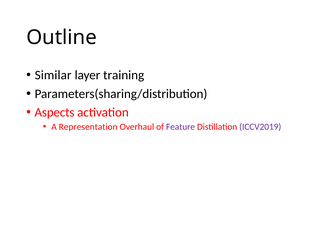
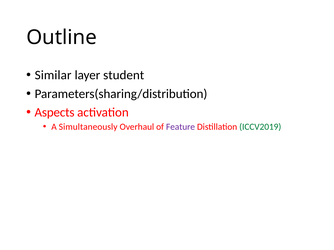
training: training -> student (124, 75)
Representation: Representation -> Simultaneously (88, 127)
ICCV2019 colour: purple -> green (260, 127)
